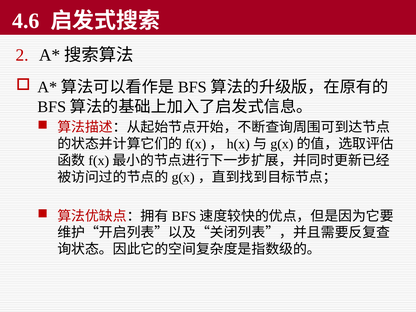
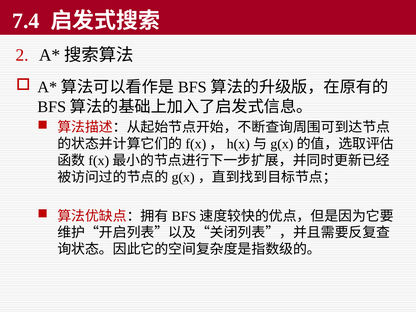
4.6: 4.6 -> 7.4 (26, 21)
